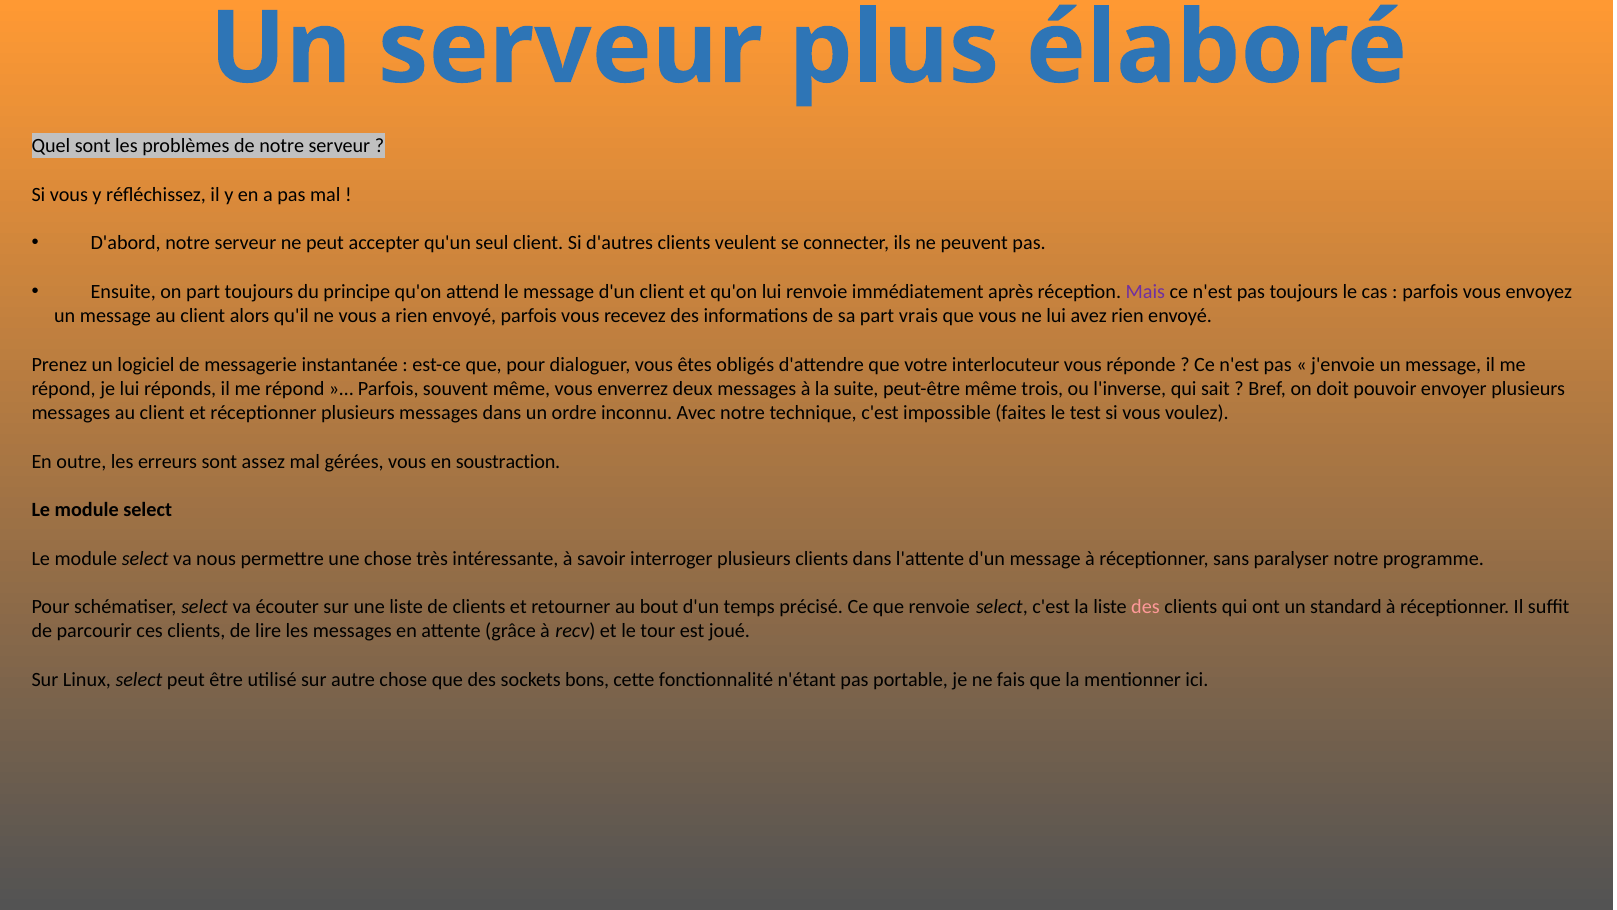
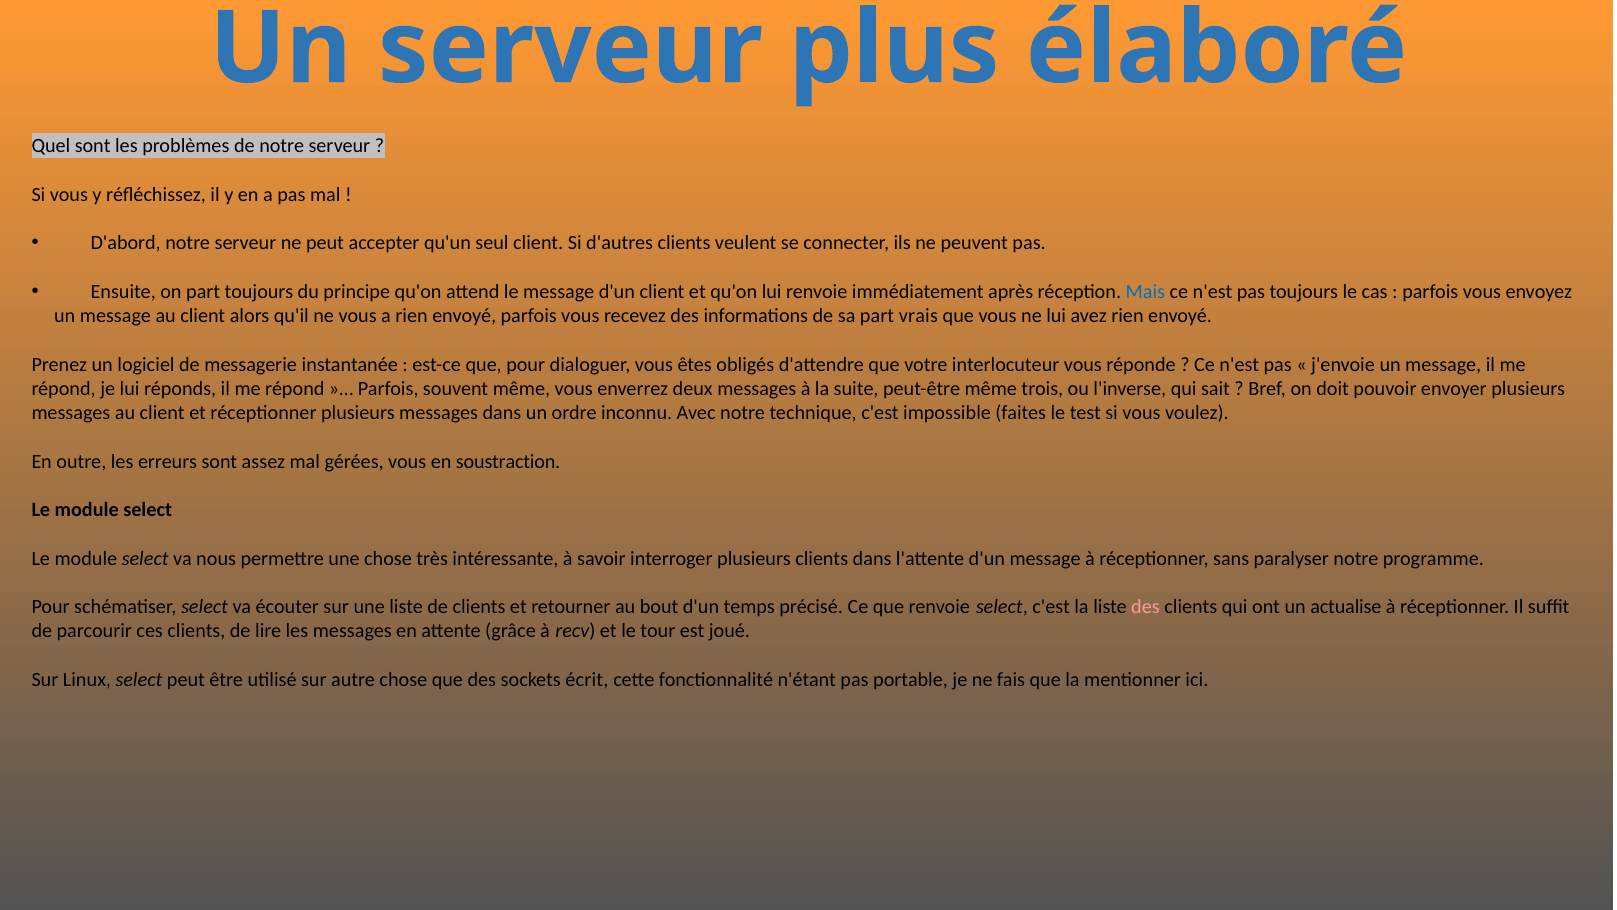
Mais colour: purple -> blue (1145, 291)
standard: standard -> actualise (1346, 607)
bons: bons -> écrit (587, 679)
